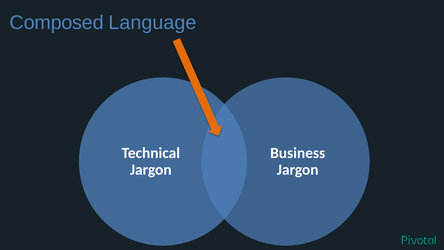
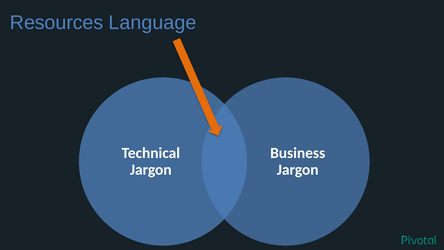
Composed: Composed -> Resources (57, 23)
